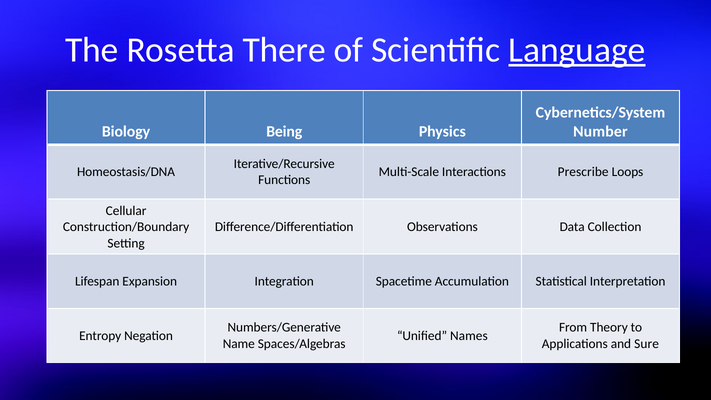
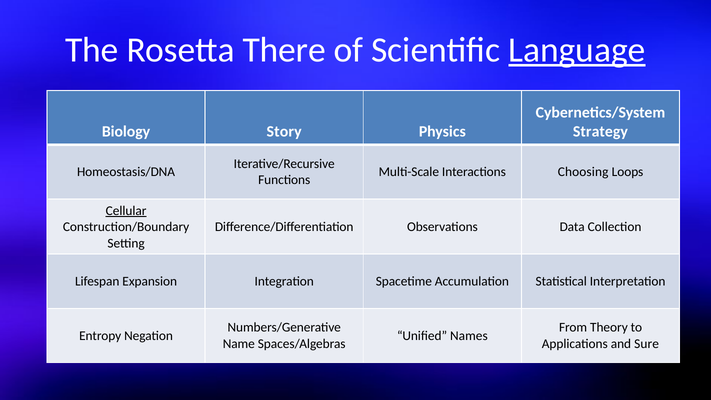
Being: Being -> Story (284, 132)
Number: Number -> Strategy (600, 132)
Prescribe: Prescribe -> Choosing (583, 172)
Cellular underline: none -> present (126, 211)
